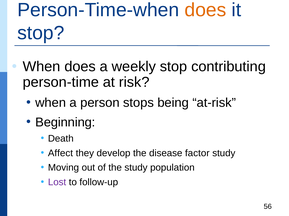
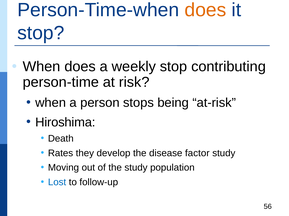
Beginning: Beginning -> Hiroshima (65, 123)
Affect: Affect -> Rates (61, 154)
Lost colour: purple -> blue (57, 183)
